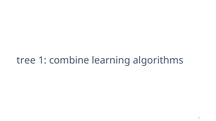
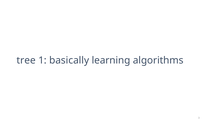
combine: combine -> basically (69, 61)
